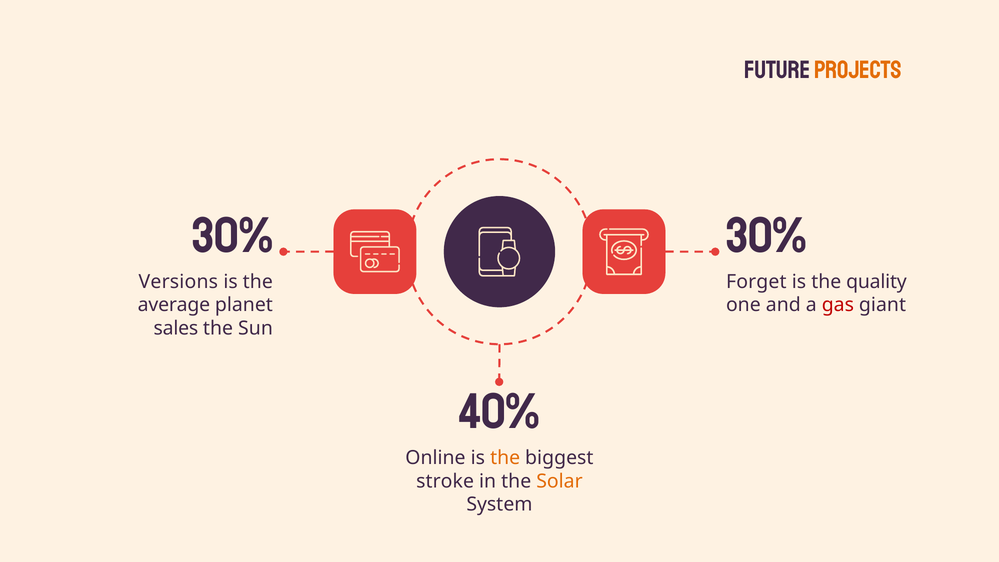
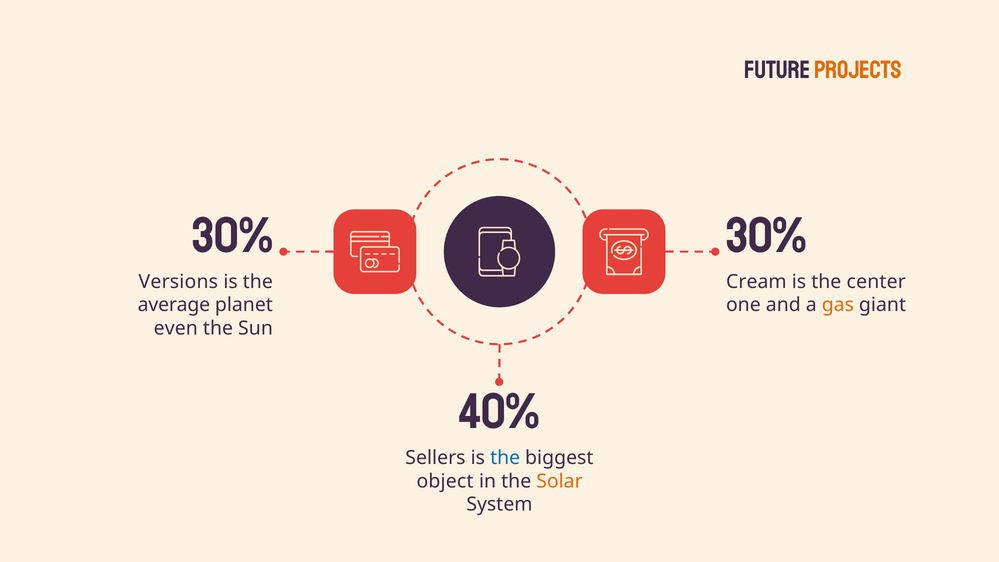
Forget: Forget -> Cream (756, 282)
quality: quality -> center (876, 282)
gas colour: red -> orange (838, 305)
sales: sales -> even (176, 328)
Online: Online -> Sellers (435, 458)
the colour: orange -> blue (505, 458)
stroke: stroke -> object (445, 481)
